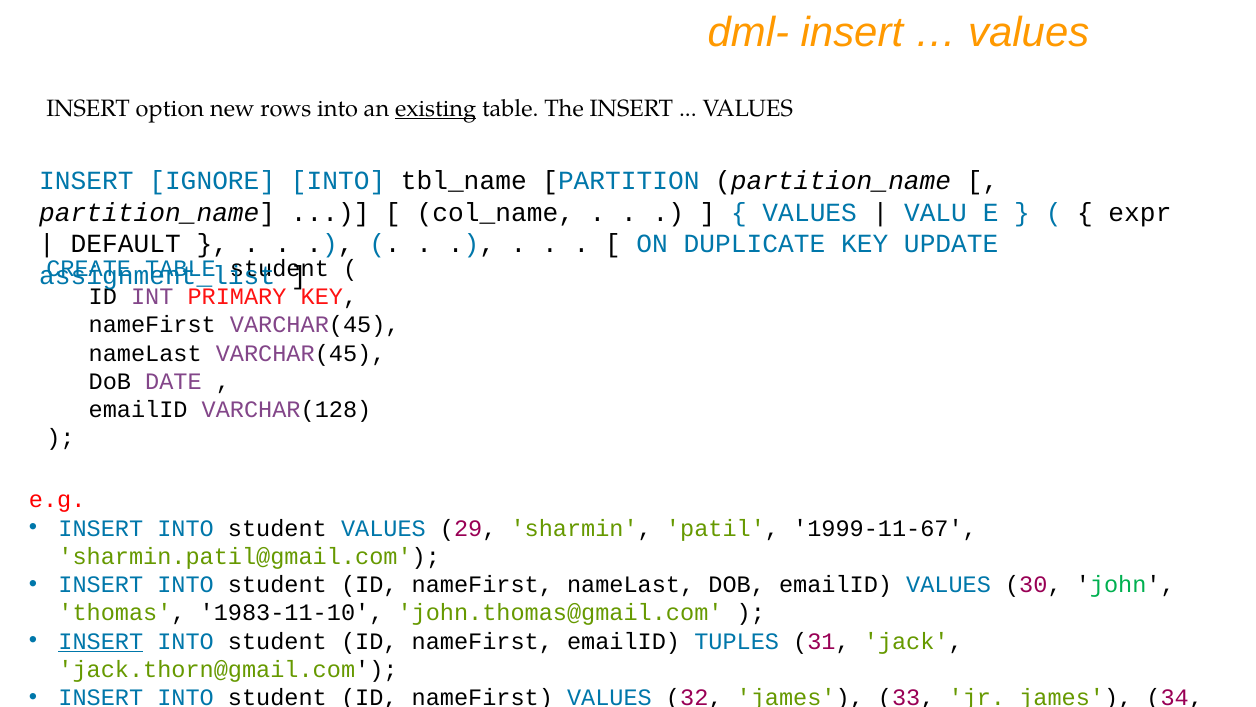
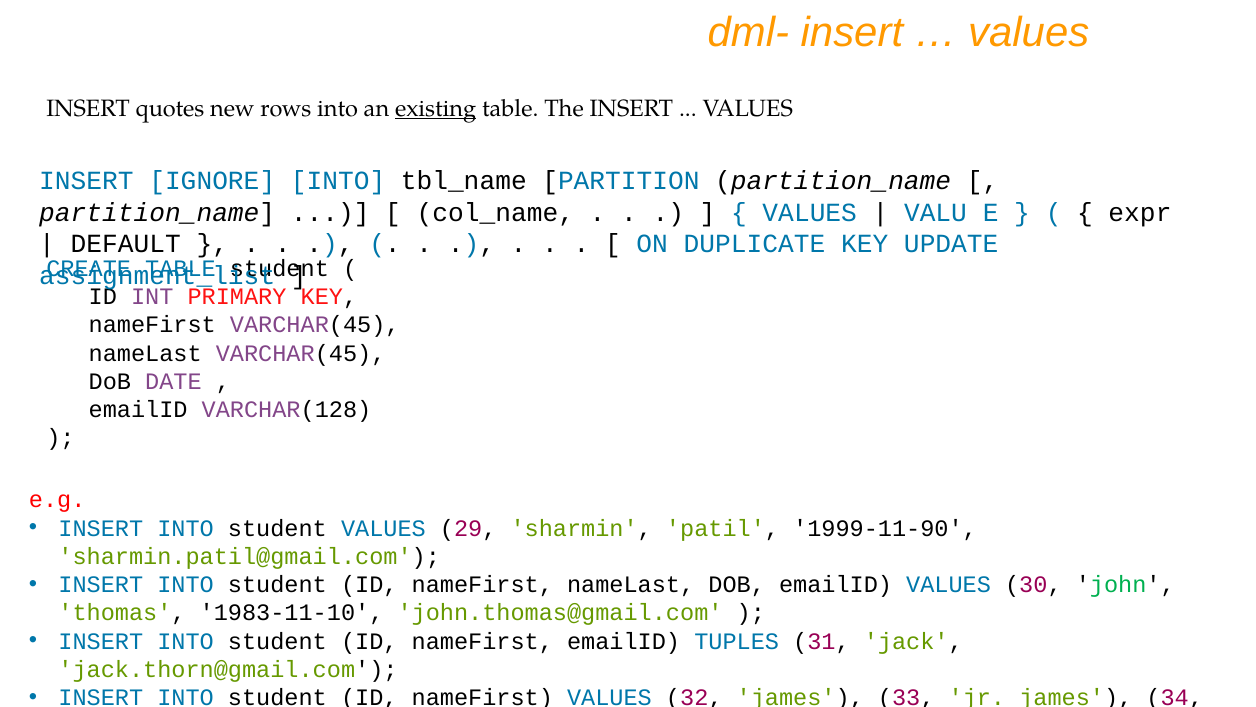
option: option -> quotes (170, 108)
1999-11-67: 1999-11-67 -> 1999-11-90 (885, 528)
INSERT underline: present -> none (101, 641)
